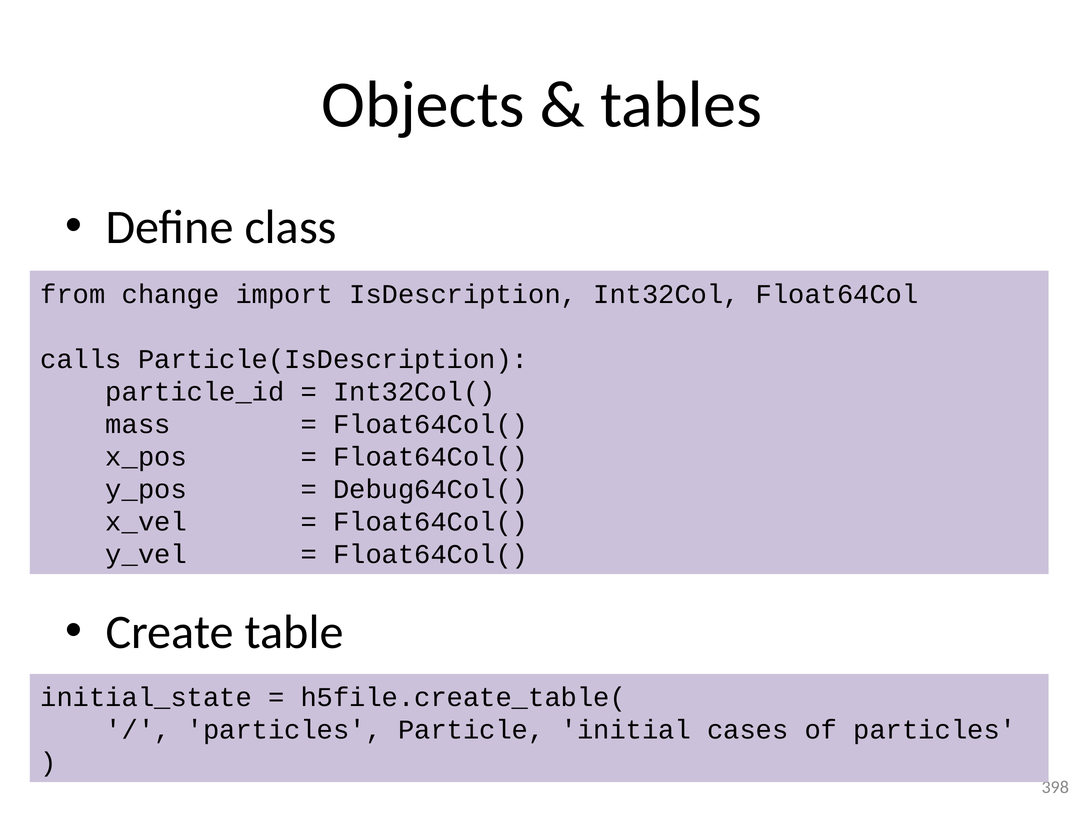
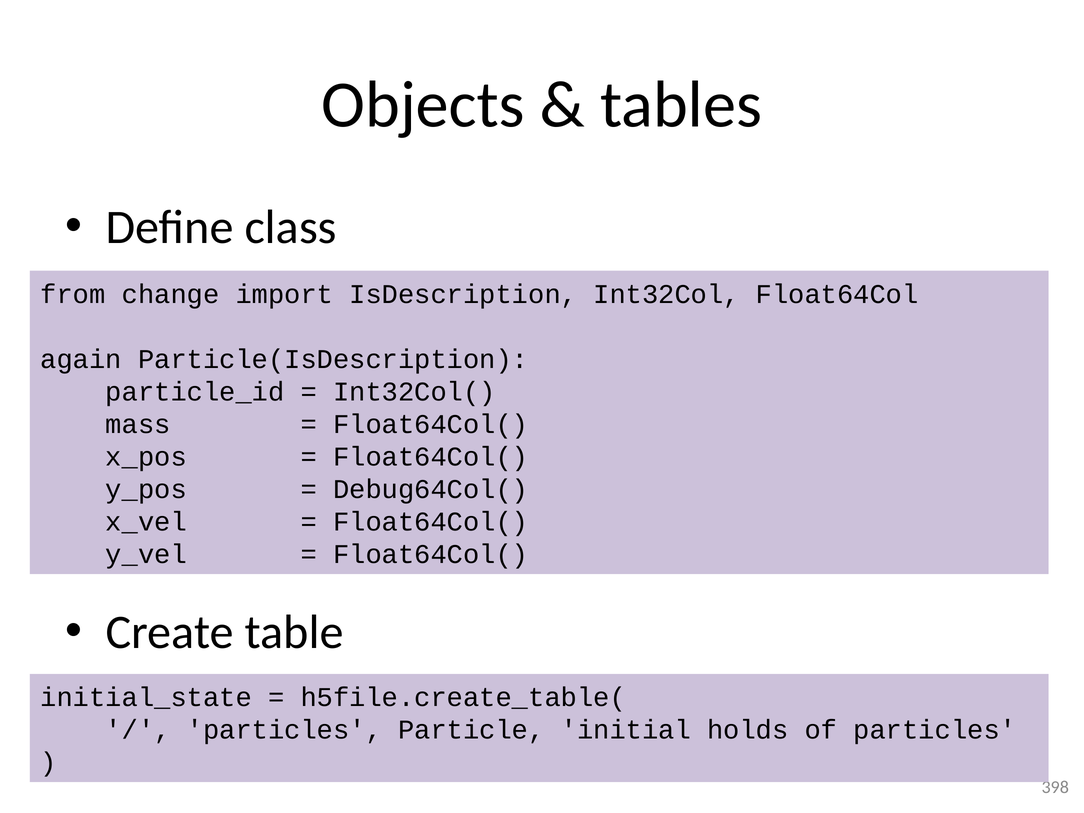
calls: calls -> again (81, 359)
cases: cases -> holds (748, 730)
